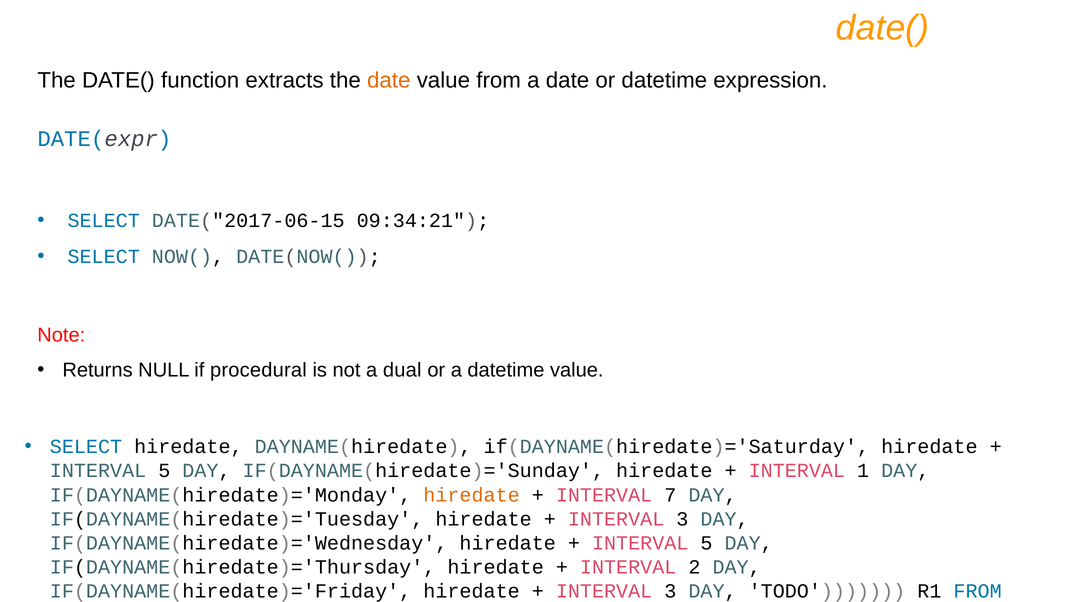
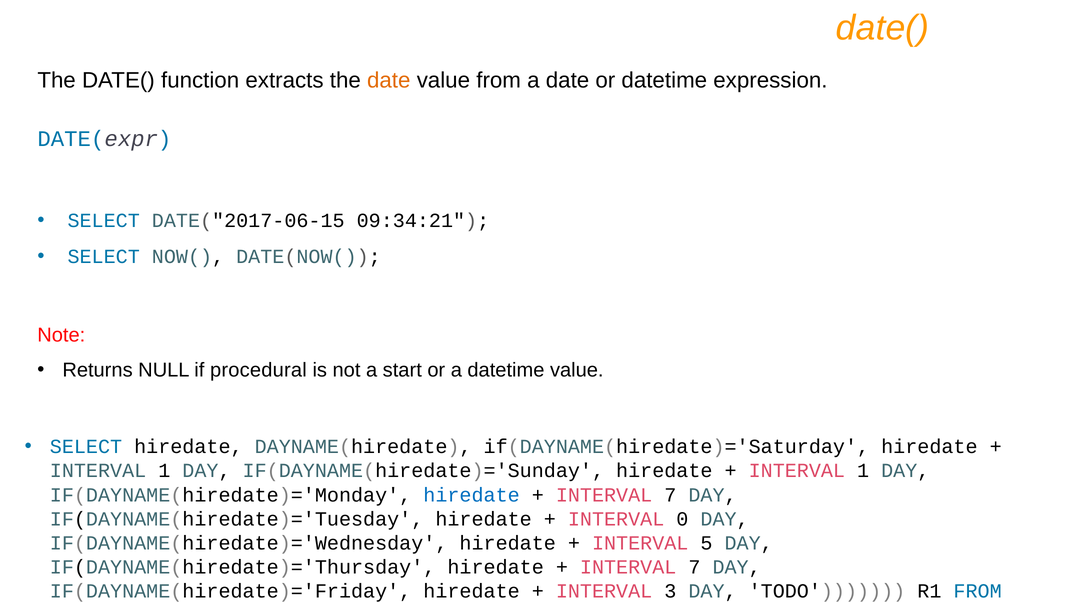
dual: dual -> start (402, 370)
5: 5 -> 1 (164, 471)
hiredate colour: orange -> blue (472, 495)
3: 3 -> 0 (682, 519)
2: 2 -> 7 (694, 568)
